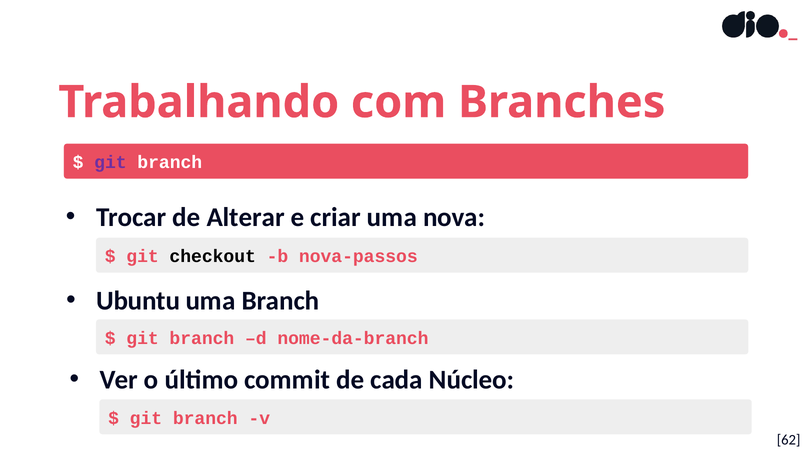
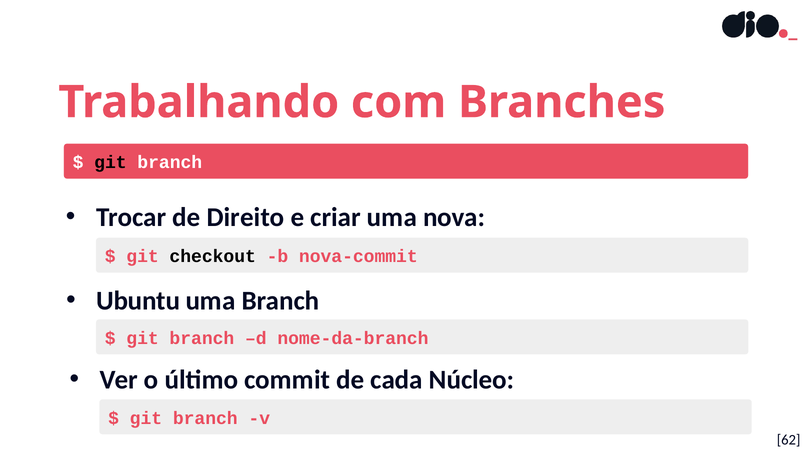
git colour: purple -> black (110, 162)
Alterar: Alterar -> Direito (246, 217)
nova-passos: nova-passos -> nova-commit (358, 256)
